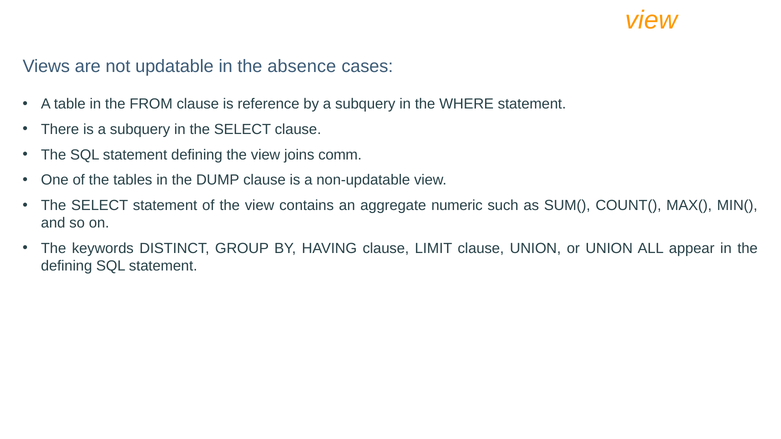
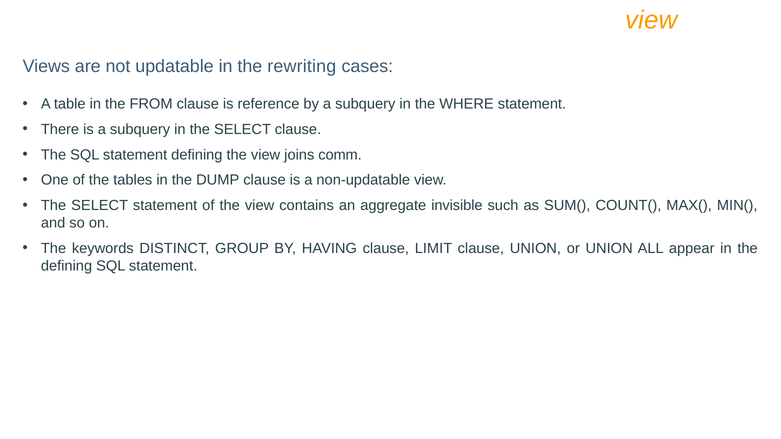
absence: absence -> rewriting (302, 67)
numeric: numeric -> invisible (457, 206)
